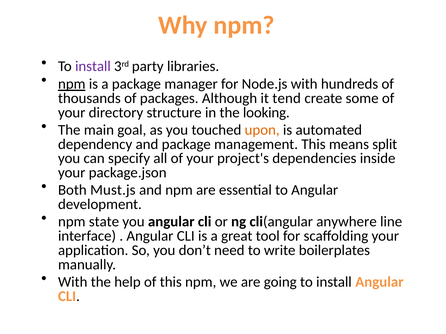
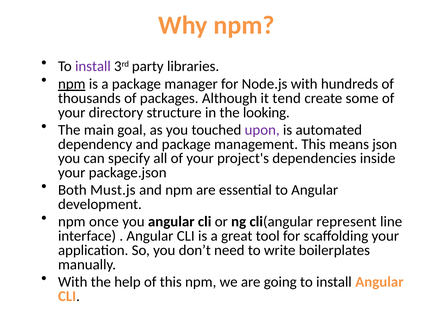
upon colour: orange -> purple (262, 130)
split: split -> json (385, 144)
state: state -> once (104, 222)
anywhere: anywhere -> represent (346, 222)
